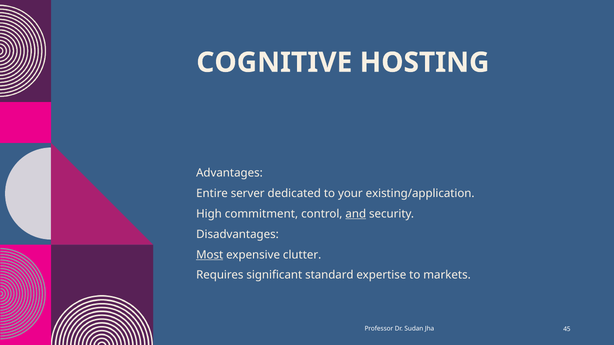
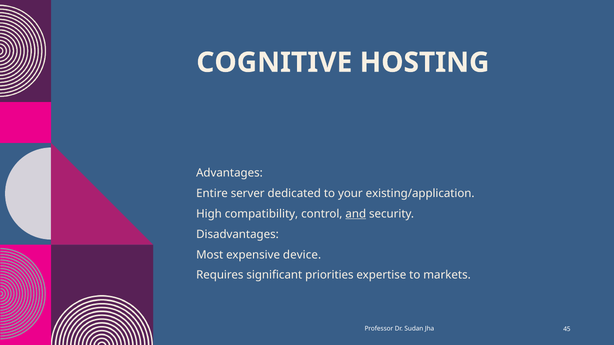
commitment: commitment -> compatibility (261, 214)
Most underline: present -> none (210, 255)
clutter: clutter -> device (302, 255)
standard: standard -> priorities (329, 275)
